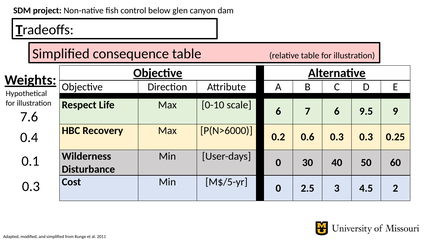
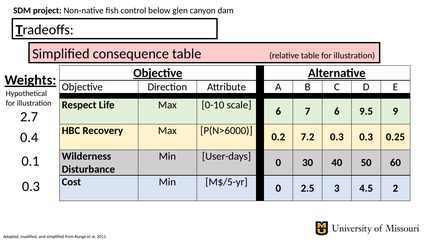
7.6: 7.6 -> 2.7 (29, 117)
0.6: 0.6 -> 7.2 (308, 137)
